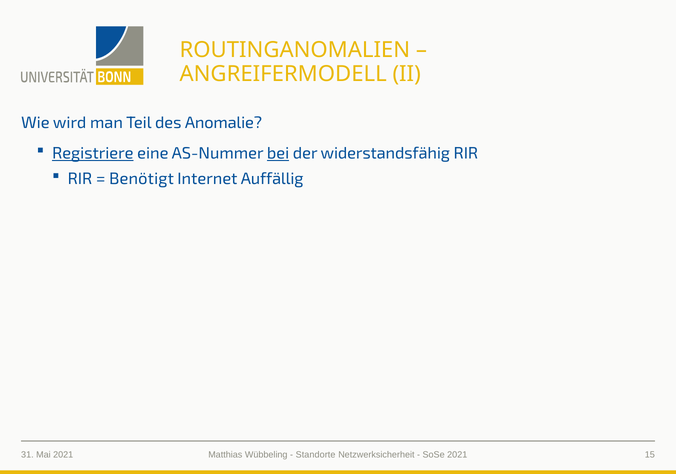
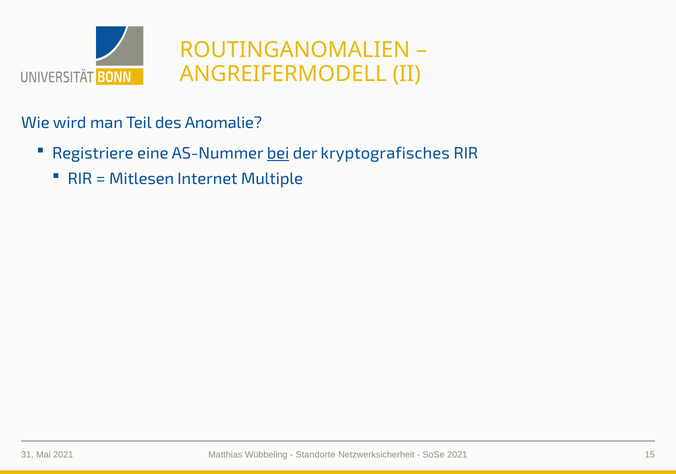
Registriere underline: present -> none (93, 154)
widerstandsfähig: widerstandsfähig -> kryptografisches (385, 154)
Benötigt: Benötigt -> Mitlesen (142, 179)
Auffällig: Auffällig -> Multiple (272, 179)
